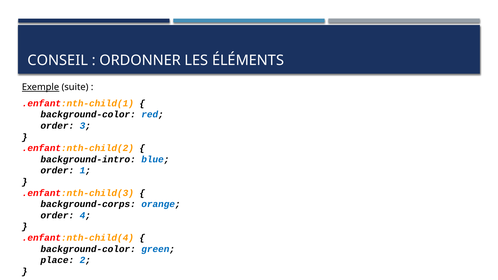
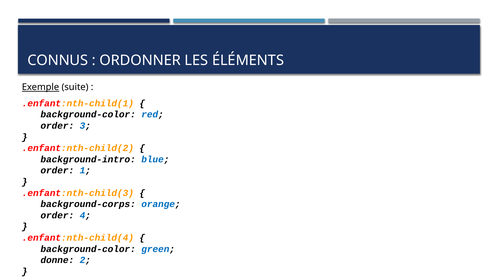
CONSEIL: CONSEIL -> CONNUS (58, 60)
place: place -> donne (57, 260)
